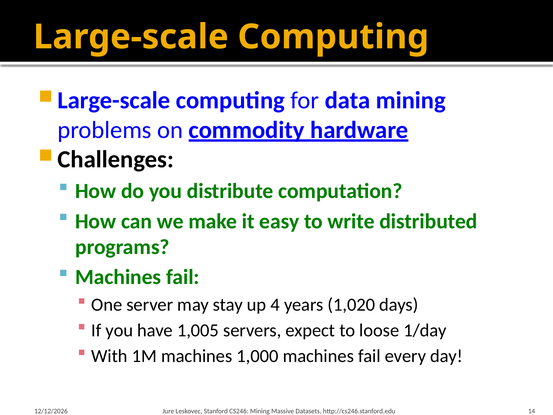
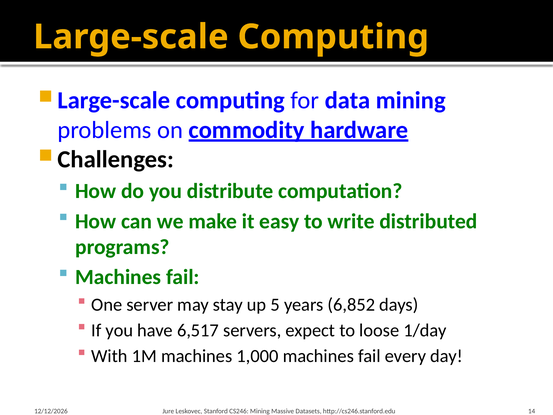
4: 4 -> 5 (275, 304)
1,020: 1,020 -> 6,852 (351, 304)
1,005: 1,005 -> 6,517 (198, 330)
